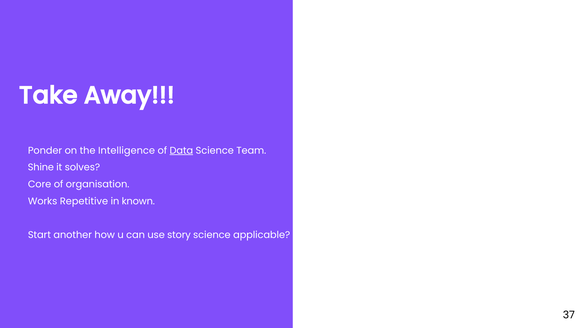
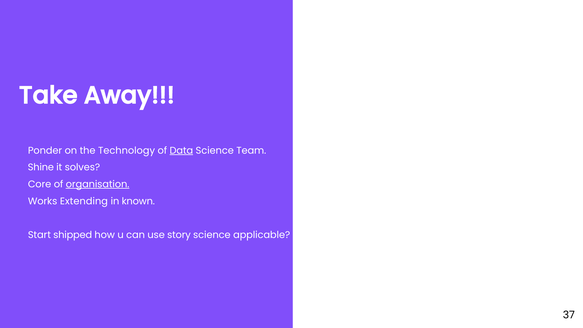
Intelligence: Intelligence -> Technology (127, 151)
organisation underline: none -> present (98, 184)
Repetitive: Repetitive -> Extending (84, 201)
another: another -> shipped (73, 235)
